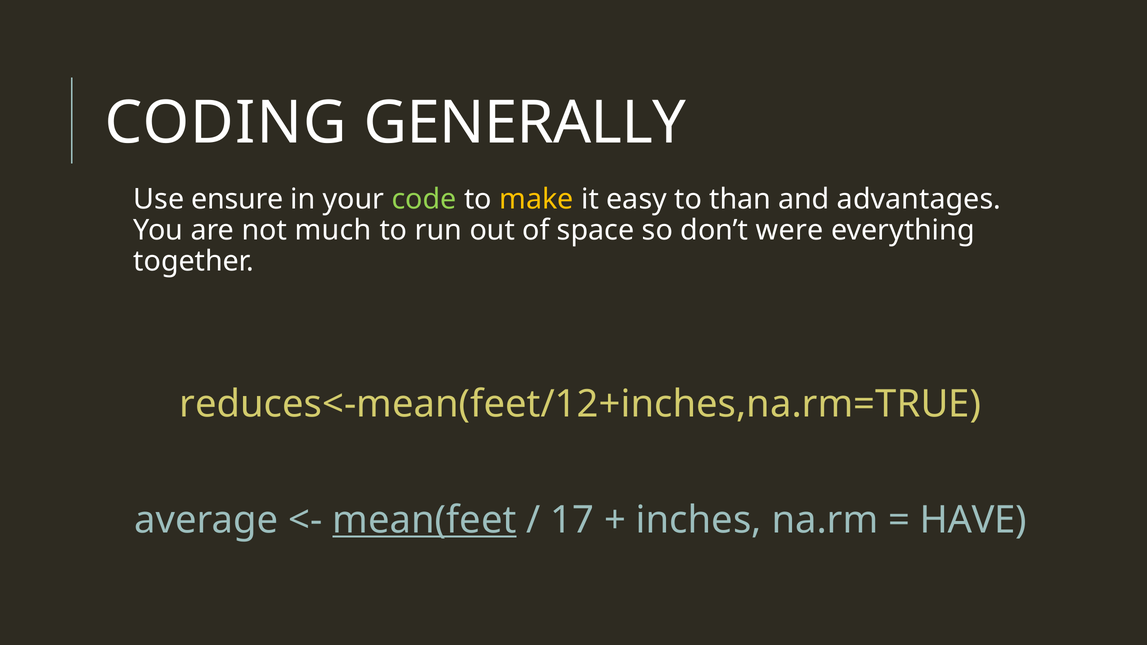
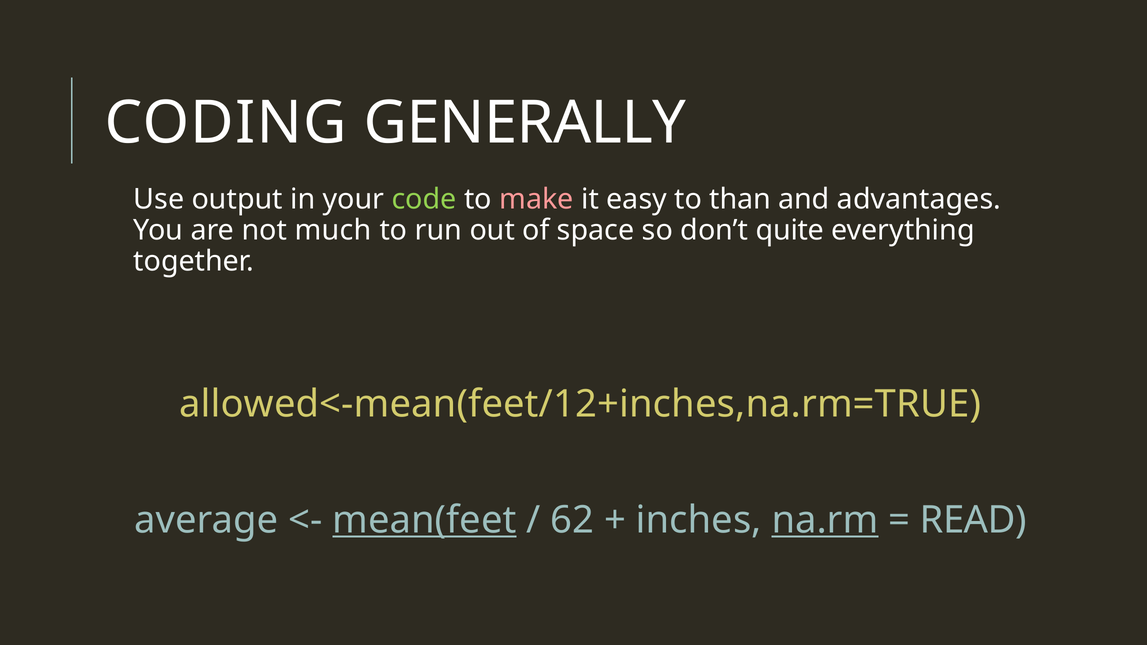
ensure: ensure -> output (237, 199)
make colour: yellow -> pink (536, 199)
were: were -> quite (790, 230)
reduces<-mean(feet/12+inches,na.rm=TRUE: reduces<-mean(feet/12+inches,na.rm=TRUE -> allowed<-mean(feet/12+inches,na.rm=TRUE (580, 404)
17: 17 -> 62 (572, 520)
na.rm underline: none -> present (825, 520)
HAVE: HAVE -> READ (973, 520)
